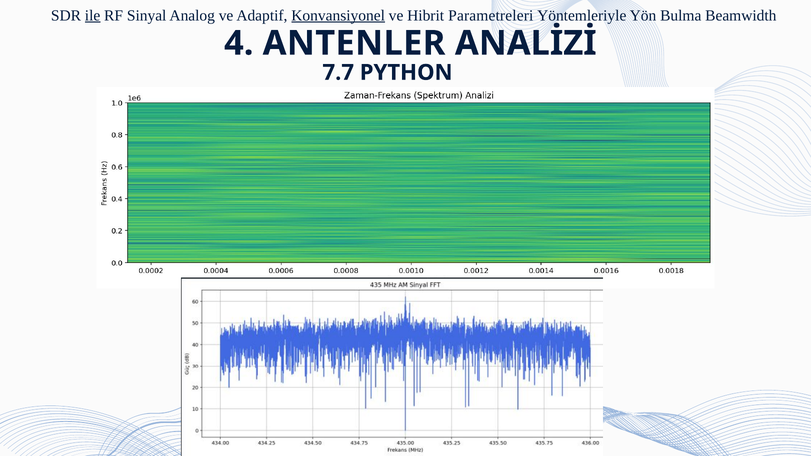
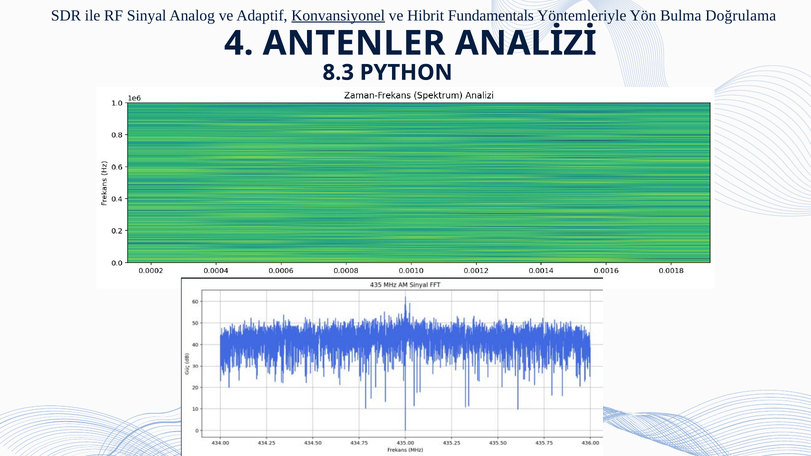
ile underline: present -> none (93, 15)
Parametreleri: Parametreleri -> Fundamentals (491, 15)
Beamwidth: Beamwidth -> Doğrulama (741, 15)
7.7: 7.7 -> 8.3 (338, 73)
